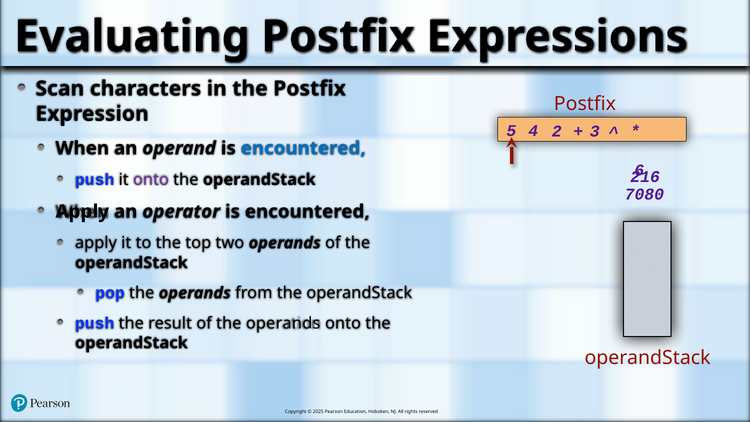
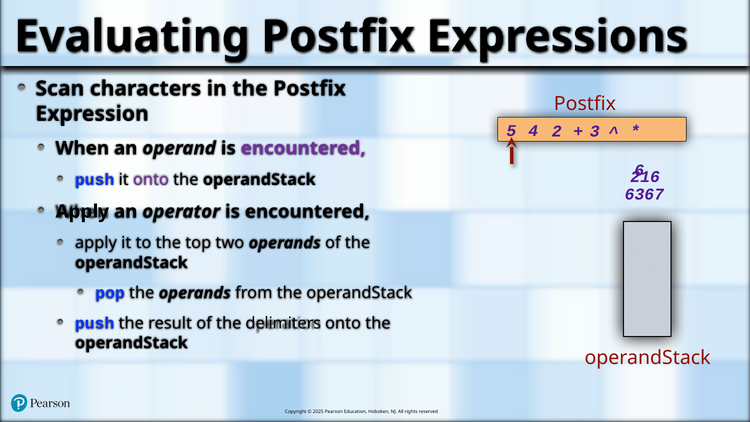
encountered colour: blue -> purple (303, 148)
7080: 7080 -> 6367 (644, 194)
of the operands: operands -> delimiters (283, 323)
